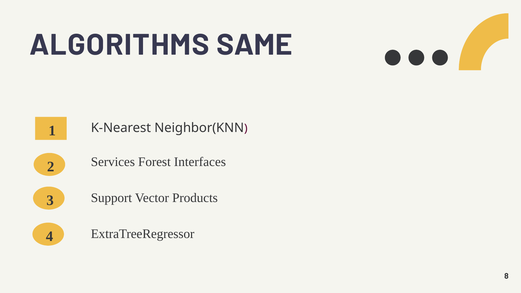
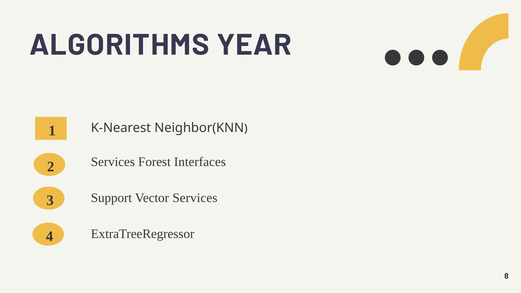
SAME: SAME -> YEAR (254, 45)
Vector Products: Products -> Services (195, 198)
